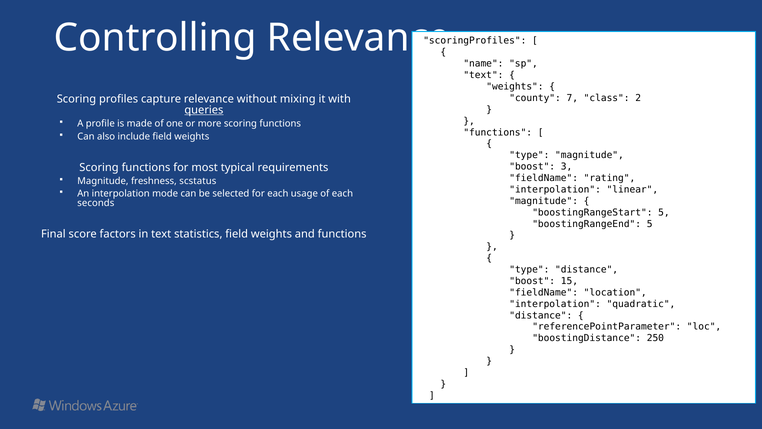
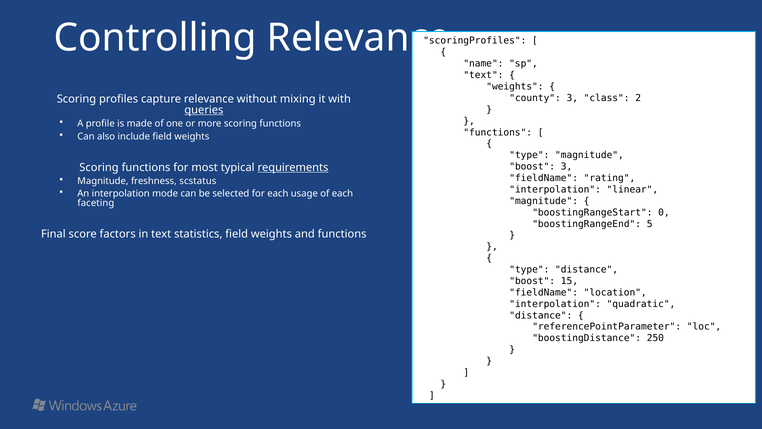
county 7: 7 -> 3 (572, 98)
requirements underline: none -> present (293, 167)
seconds: seconds -> faceting (96, 203)
boostingRangeStart 5: 5 -> 0 (664, 212)
